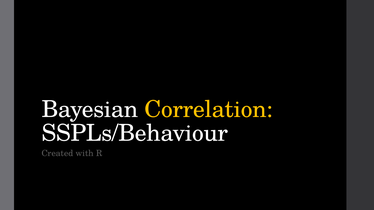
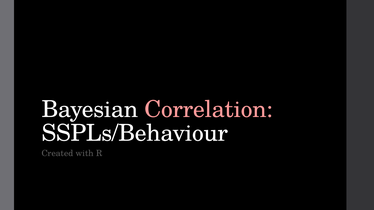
Correlation colour: yellow -> pink (209, 110)
